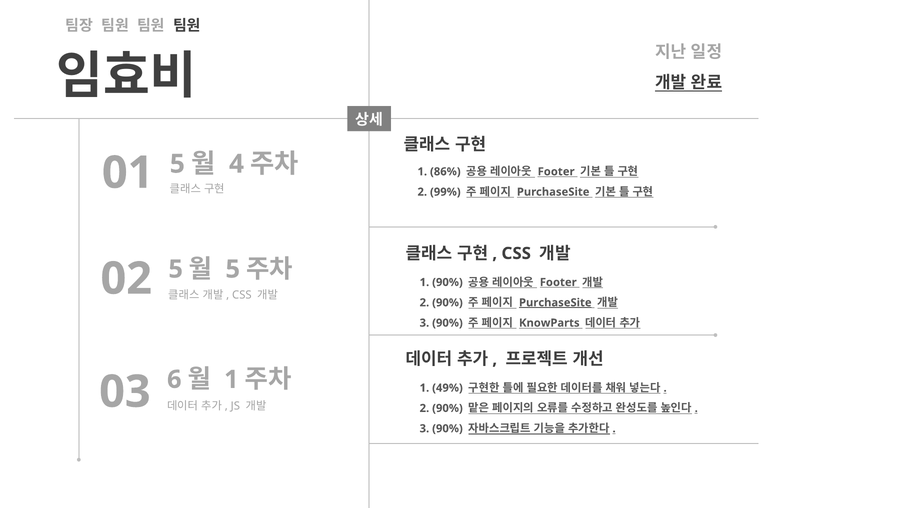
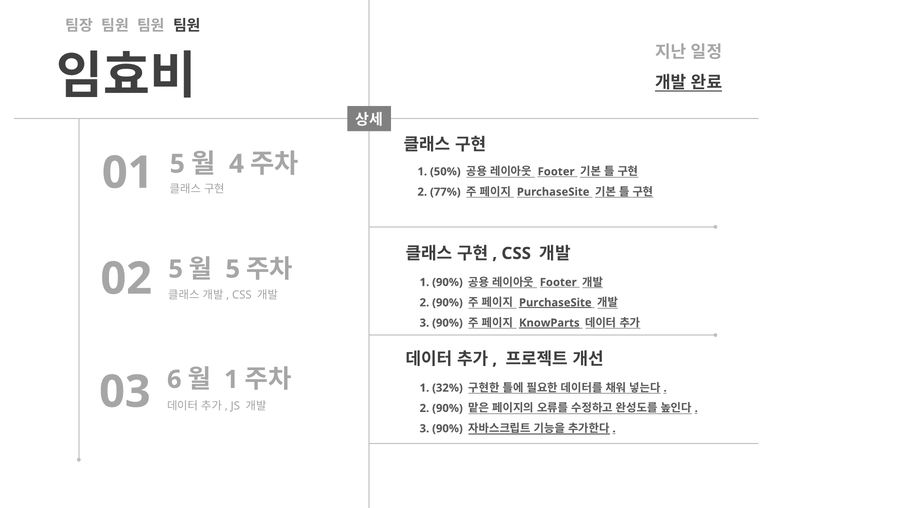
86%: 86% -> 50% (445, 172)
99%: 99% -> 77% (445, 192)
KnowParts underline: none -> present (549, 323)
49%: 49% -> 32% (447, 388)
